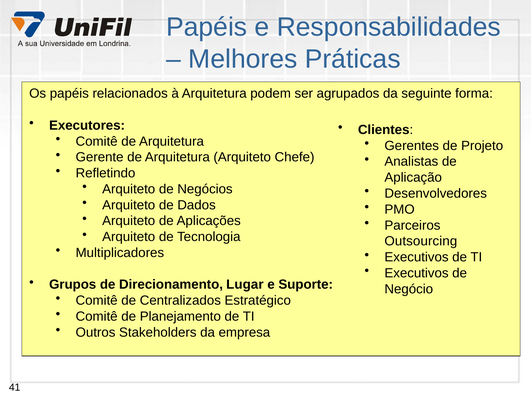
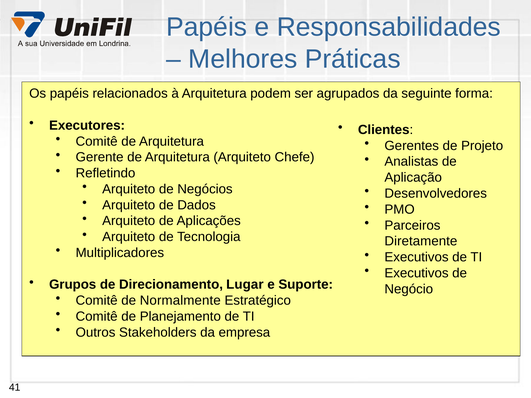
Outsourcing: Outsourcing -> Diretamente (421, 241)
Centralizados: Centralizados -> Normalmente (180, 301)
